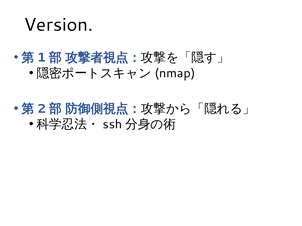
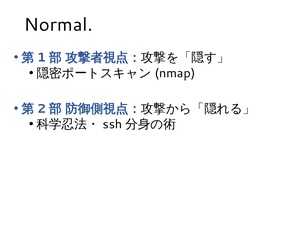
Version: Version -> Normal (58, 25)
